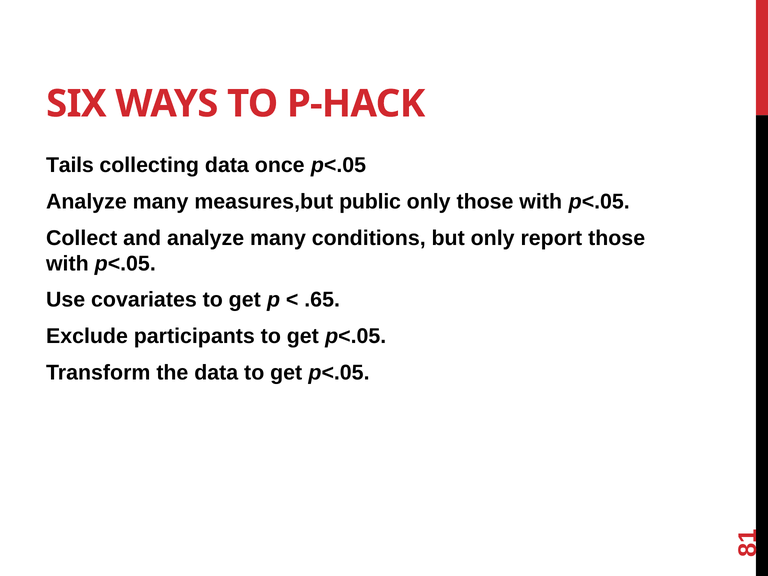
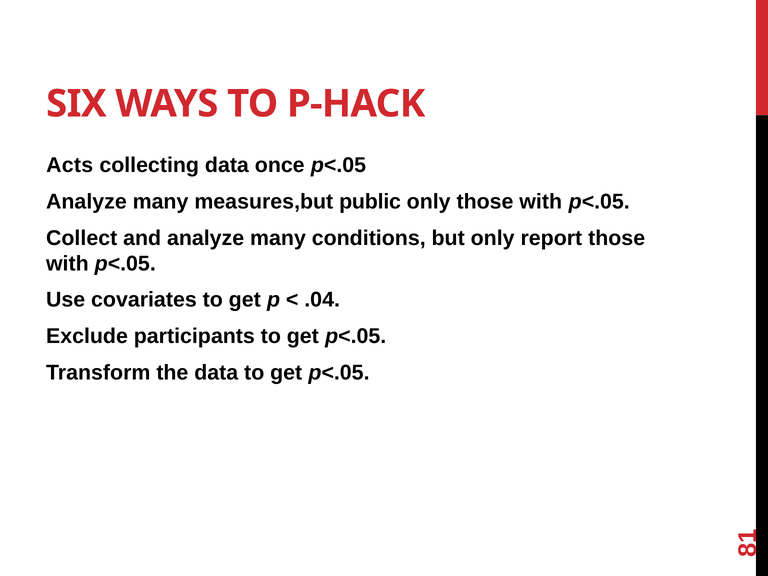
Tails: Tails -> Acts (70, 165)
.65: .65 -> .04 (322, 300)
